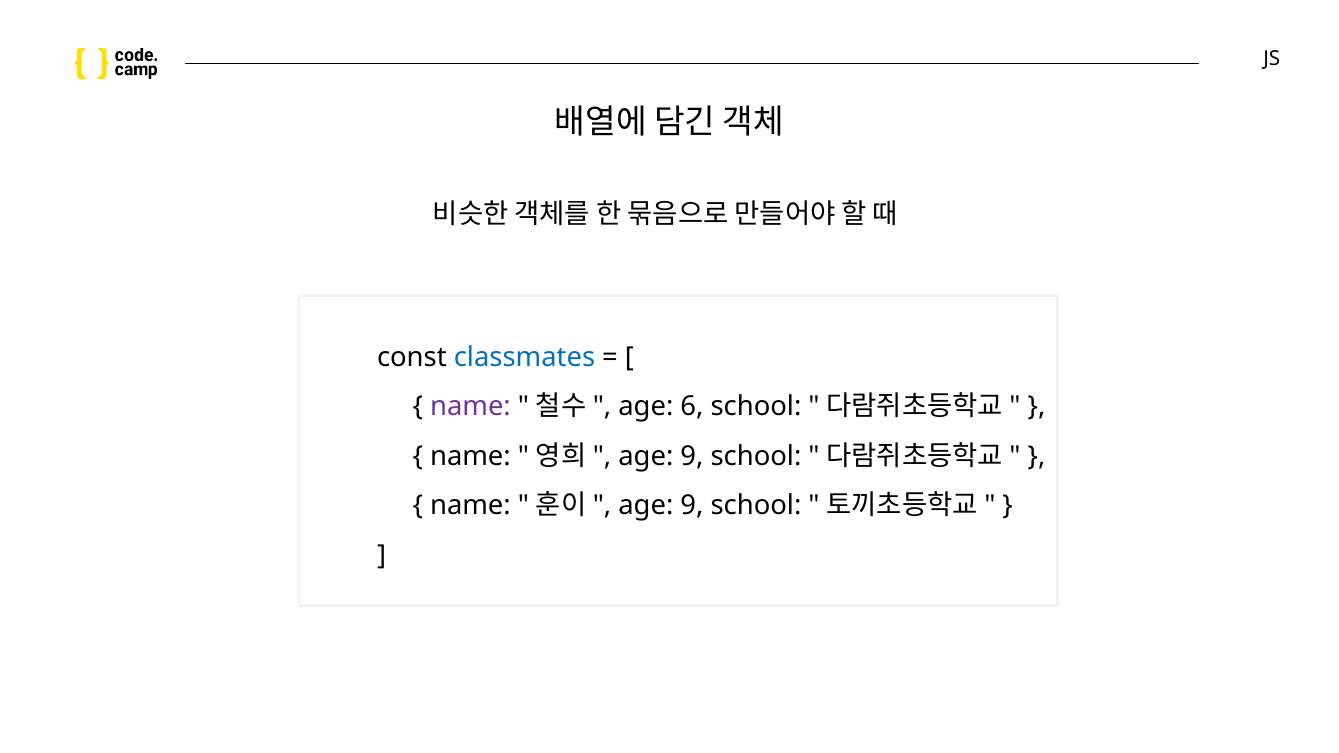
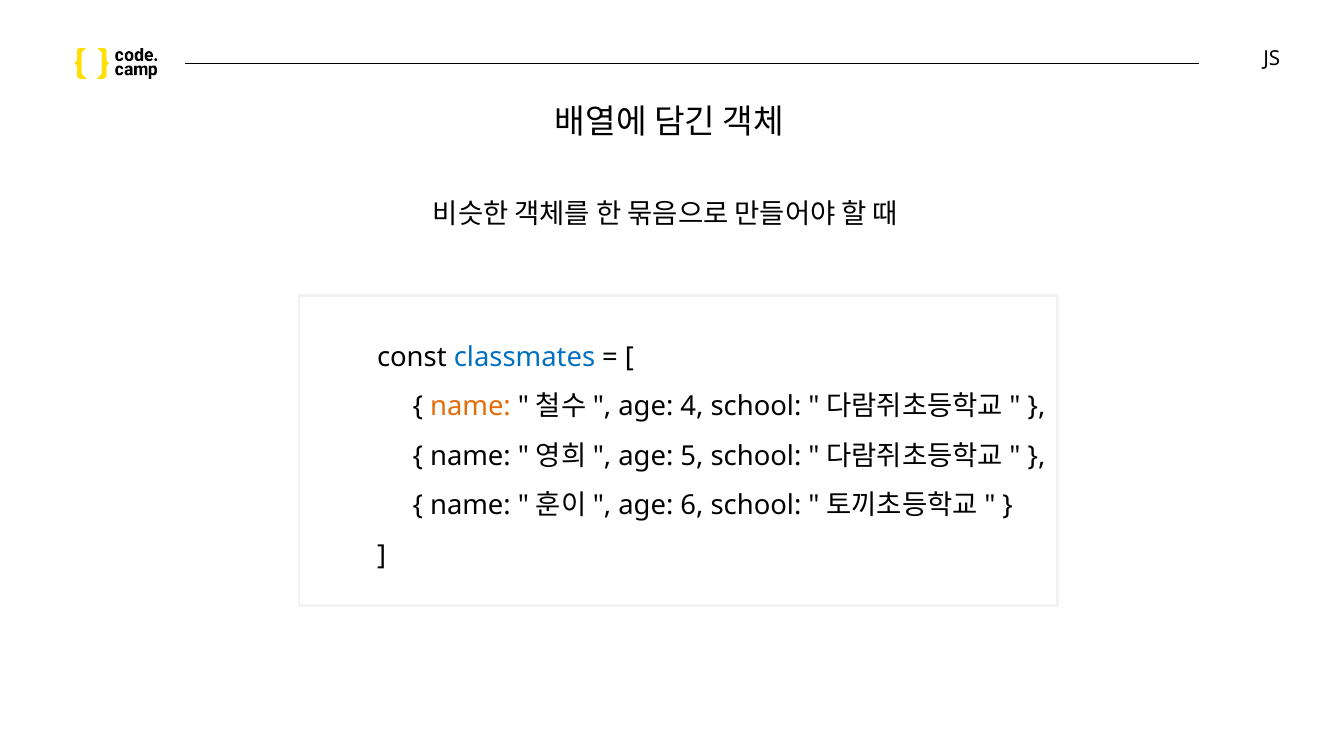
name colour: purple -> orange (470, 407)
6: 6 -> 4 (692, 407)
9: 9 -> 5 (692, 456)
9: 9 -> 6 (692, 505)
